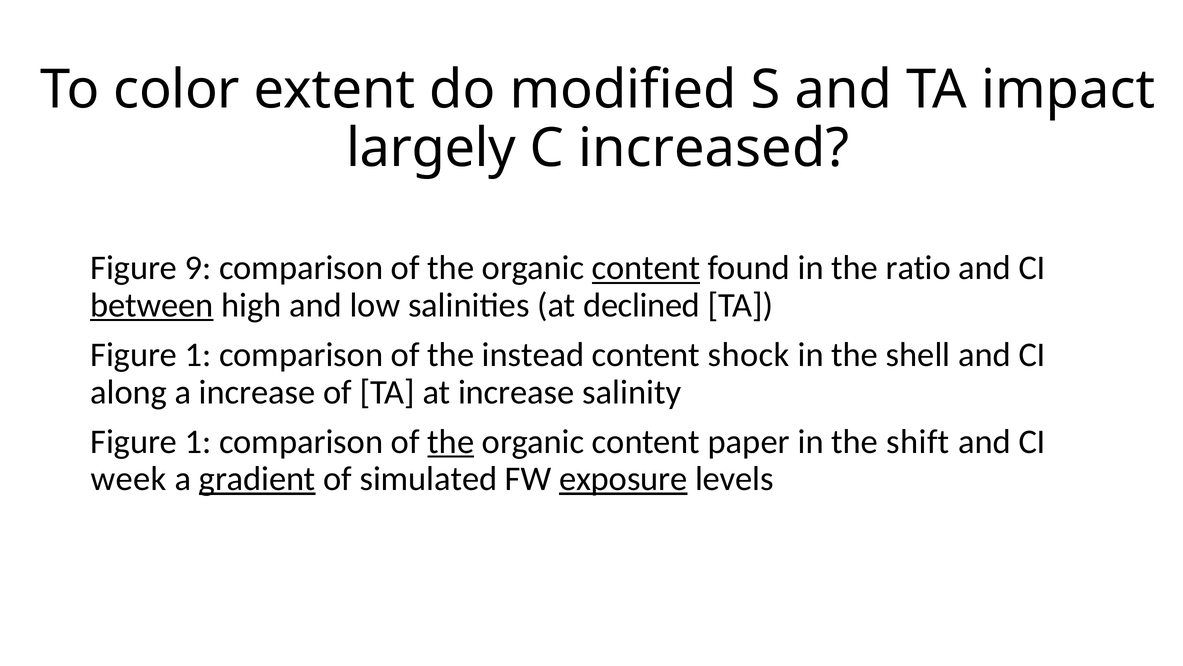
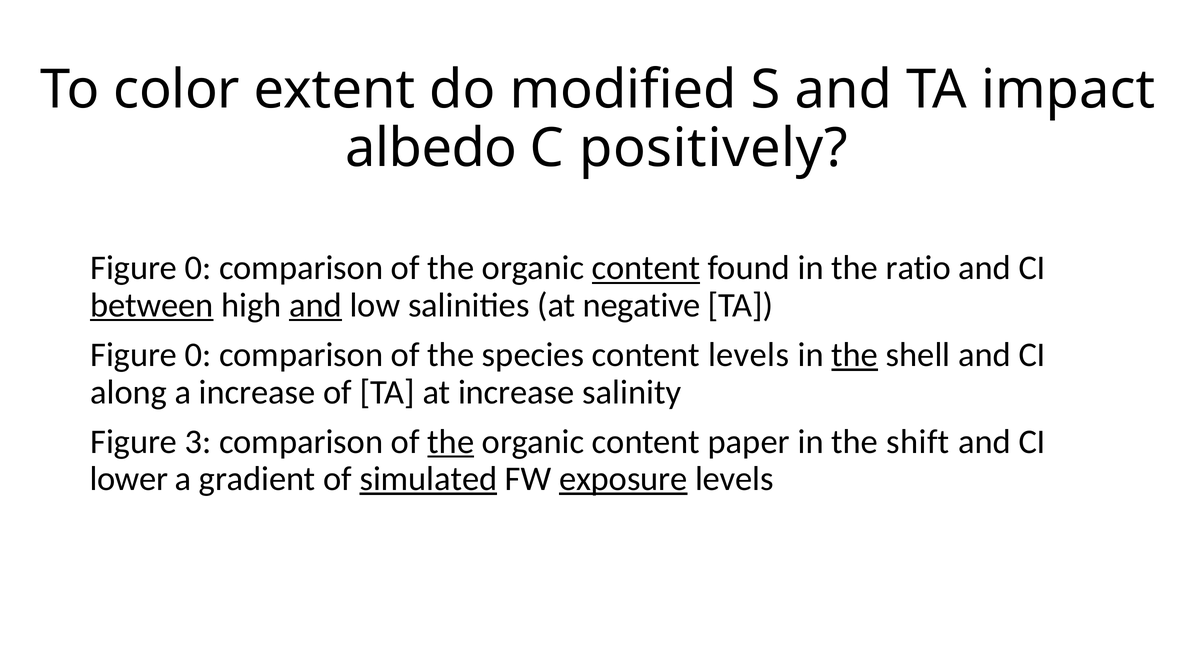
largely: largely -> albedo (431, 148)
increased: increased -> positively (713, 148)
9: 9 -> 0 (198, 268)
and underline: none -> present (316, 305)
declined: declined -> negative (642, 305)
1: 1 -> 0 (198, 355)
instead: instead -> species (533, 355)
content shock: shock -> levels (749, 355)
the underline: none -> present (855, 355)
1: 1 -> 3 (198, 441)
week: week -> lower (129, 479)
gradient underline: present -> none (257, 479)
simulated underline: none -> present (428, 479)
